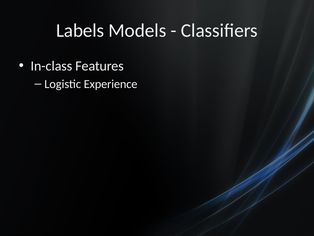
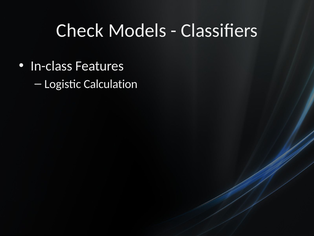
Labels: Labels -> Check (80, 30)
Experience: Experience -> Calculation (111, 84)
